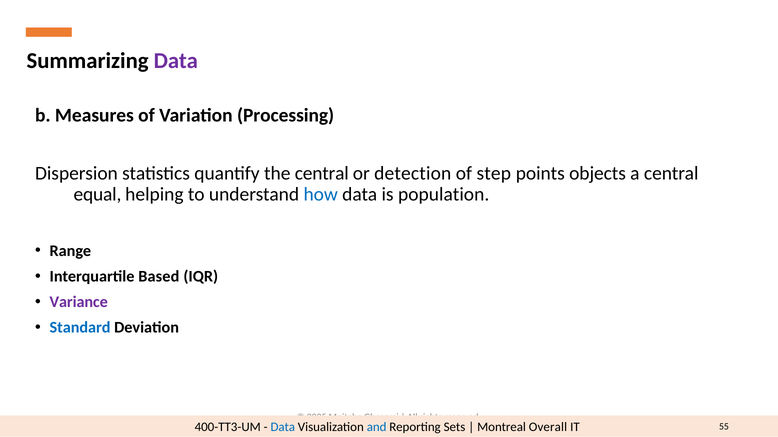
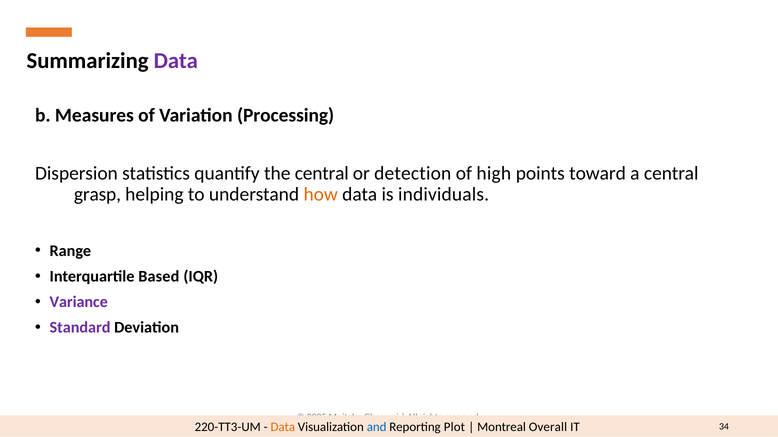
step: step -> high (494, 174)
objects: objects -> toward (598, 174)
equal: equal -> grasp (97, 195)
how colour: blue -> orange (321, 195)
population: population -> individuals (444, 195)
Standard colour: blue -> purple (80, 328)
400-TT3-UM: 400-TT3-UM -> 220-TT3-UM (228, 428)
Data colour: blue -> orange (283, 428)
Sets: Sets -> Plot (454, 428)
55: 55 -> 34 (724, 427)
